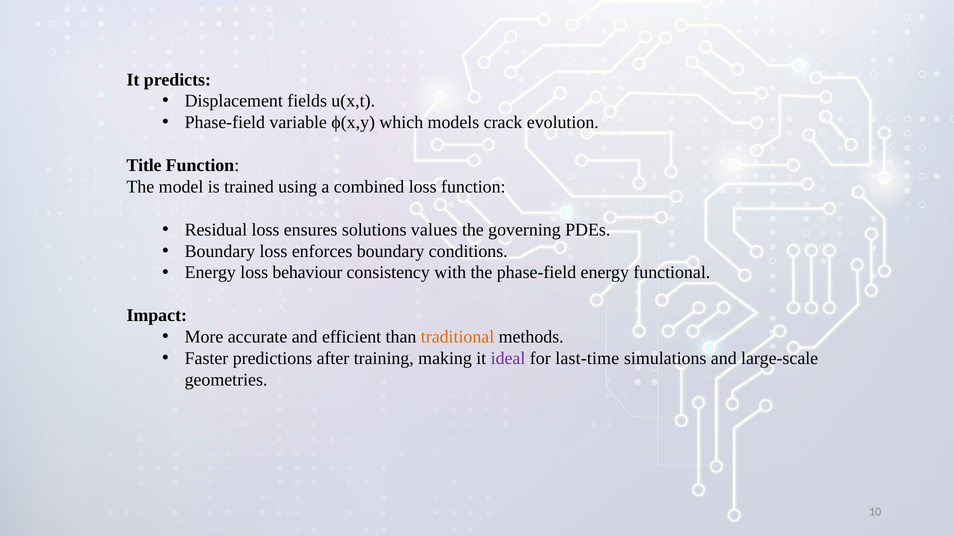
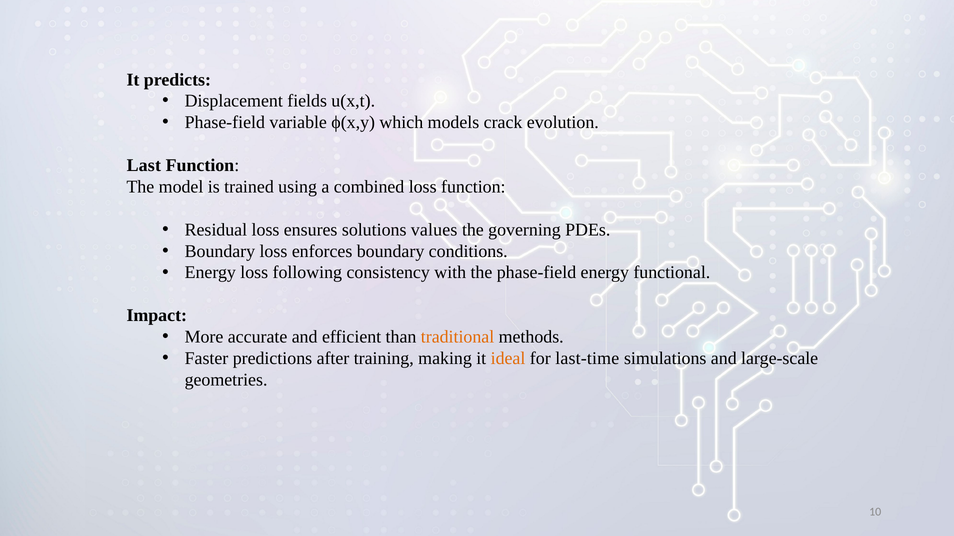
Title: Title -> Last (144, 166)
behaviour: behaviour -> following (307, 273)
ideal colour: purple -> orange (508, 359)
